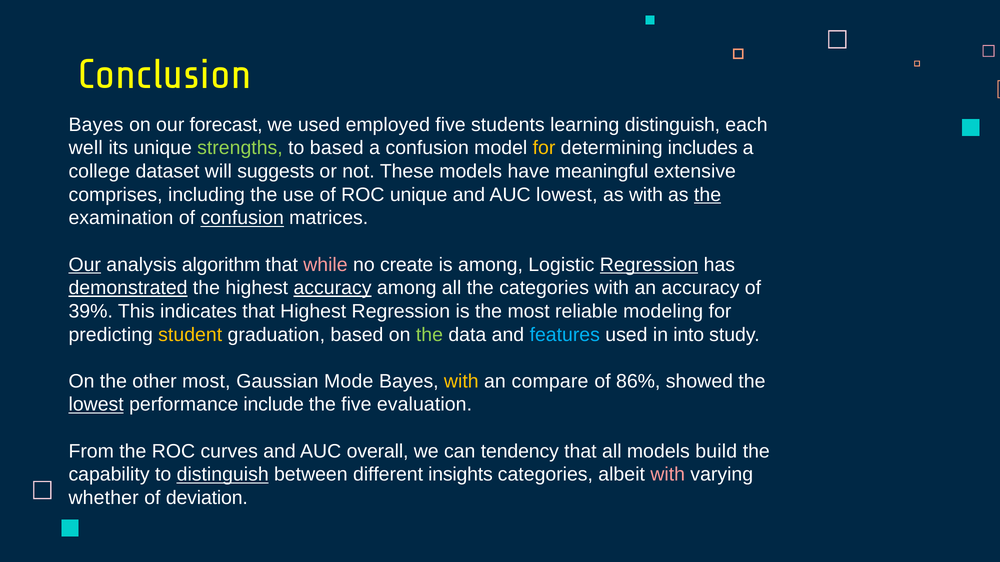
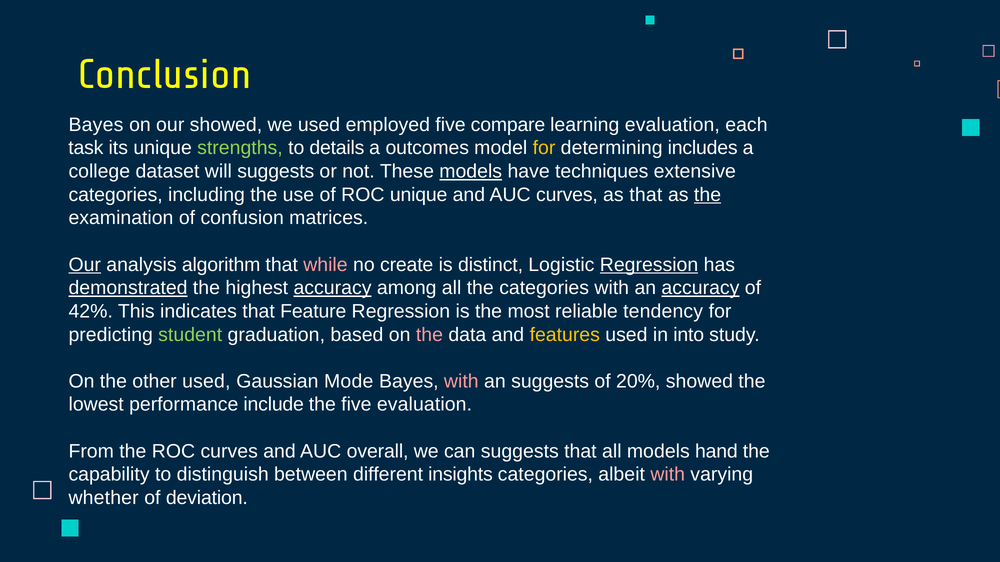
our forecast: forecast -> showed (226, 125)
students: students -> compare (508, 125)
learning distinguish: distinguish -> evaluation (672, 125)
well: well -> task (86, 148)
to based: based -> details (337, 148)
a confusion: confusion -> outcomes (427, 148)
models underline: none -> present (471, 171)
meaningful: meaningful -> techniques (602, 171)
comprises: comprises -> categories (116, 195)
AUC lowest: lowest -> curves (567, 195)
as with: with -> that (646, 195)
confusion underline: present -> none (242, 218)
is among: among -> distinct (491, 265)
accuracy underline: none -> present (700, 288)
39%: 39% -> 42% (91, 312)
that Highest: Highest -> Feature (313, 312)
modeling: modeling -> tendency (663, 312)
student colour: yellow -> light green (190, 335)
the colour: light green -> pink (429, 335)
features colour: light blue -> yellow (565, 335)
other most: most -> used (206, 382)
with colour: yellow -> pink (461, 382)
an compare: compare -> suggests (550, 382)
86%: 86% -> 20% (638, 382)
lowest underline: present -> none (96, 405)
can tendency: tendency -> suggests (520, 452)
build: build -> hand (716, 452)
distinguish underline: present -> none (223, 475)
